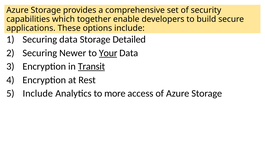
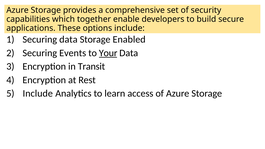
Detailed: Detailed -> Enabled (129, 40)
Newer: Newer -> Events (73, 53)
Transit underline: present -> none (91, 67)
more: more -> learn (115, 94)
